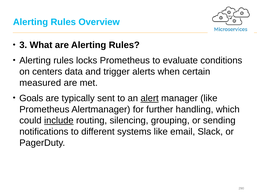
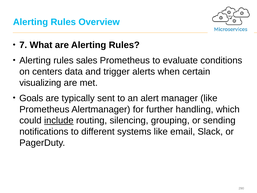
3: 3 -> 7 (23, 45)
locks: locks -> sales (87, 60)
measured: measured -> visualizing (40, 83)
alert underline: present -> none (150, 98)
